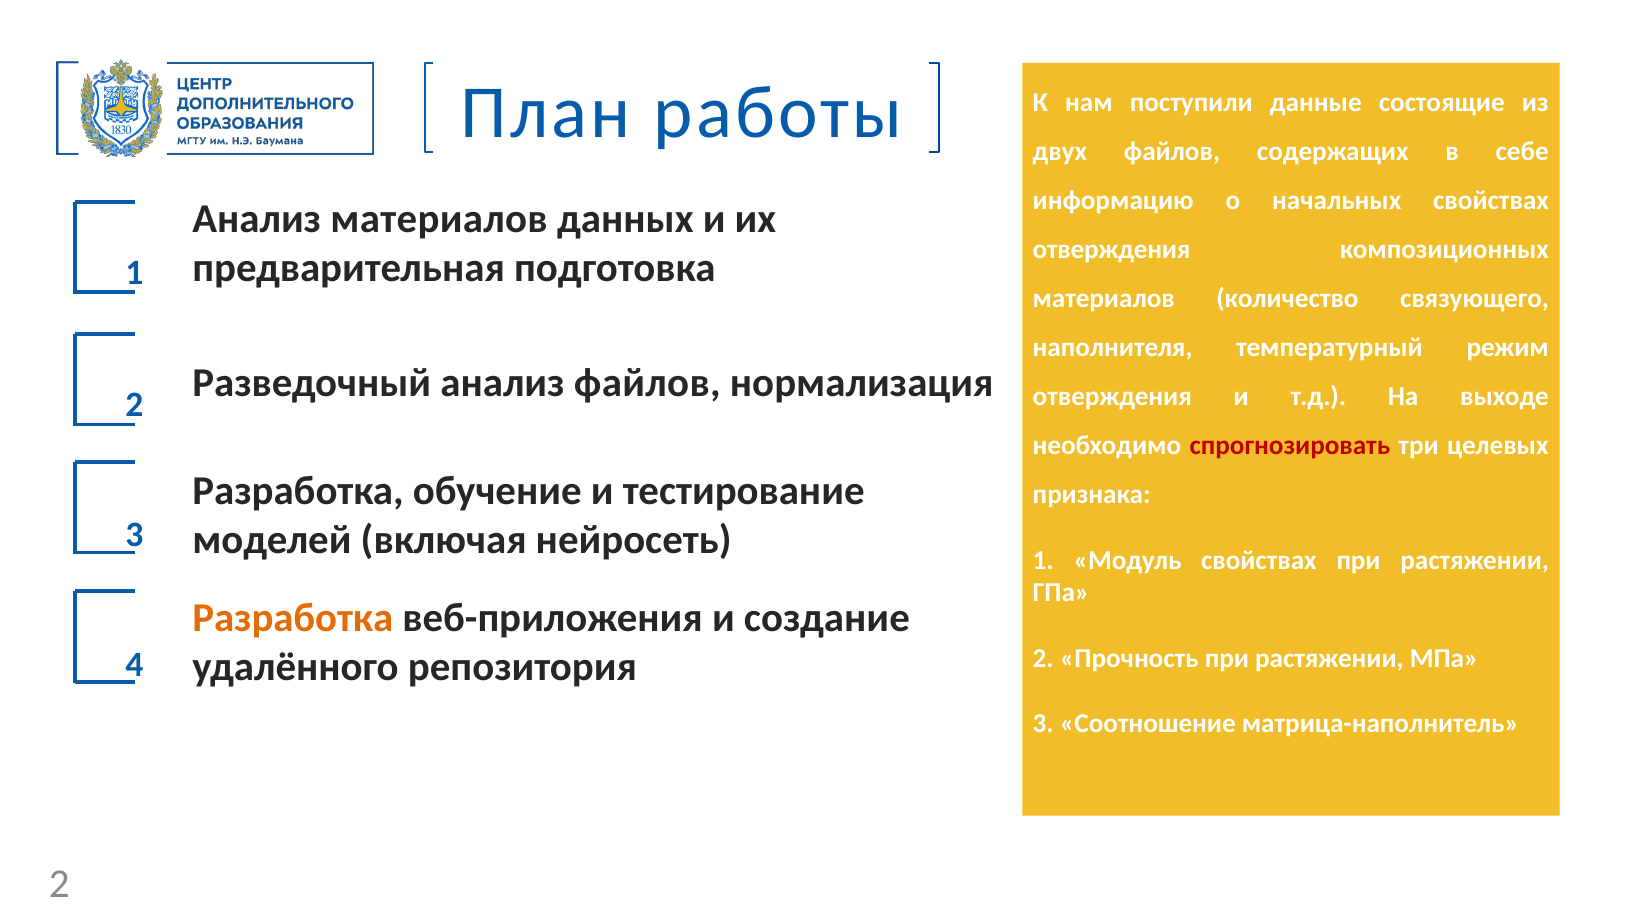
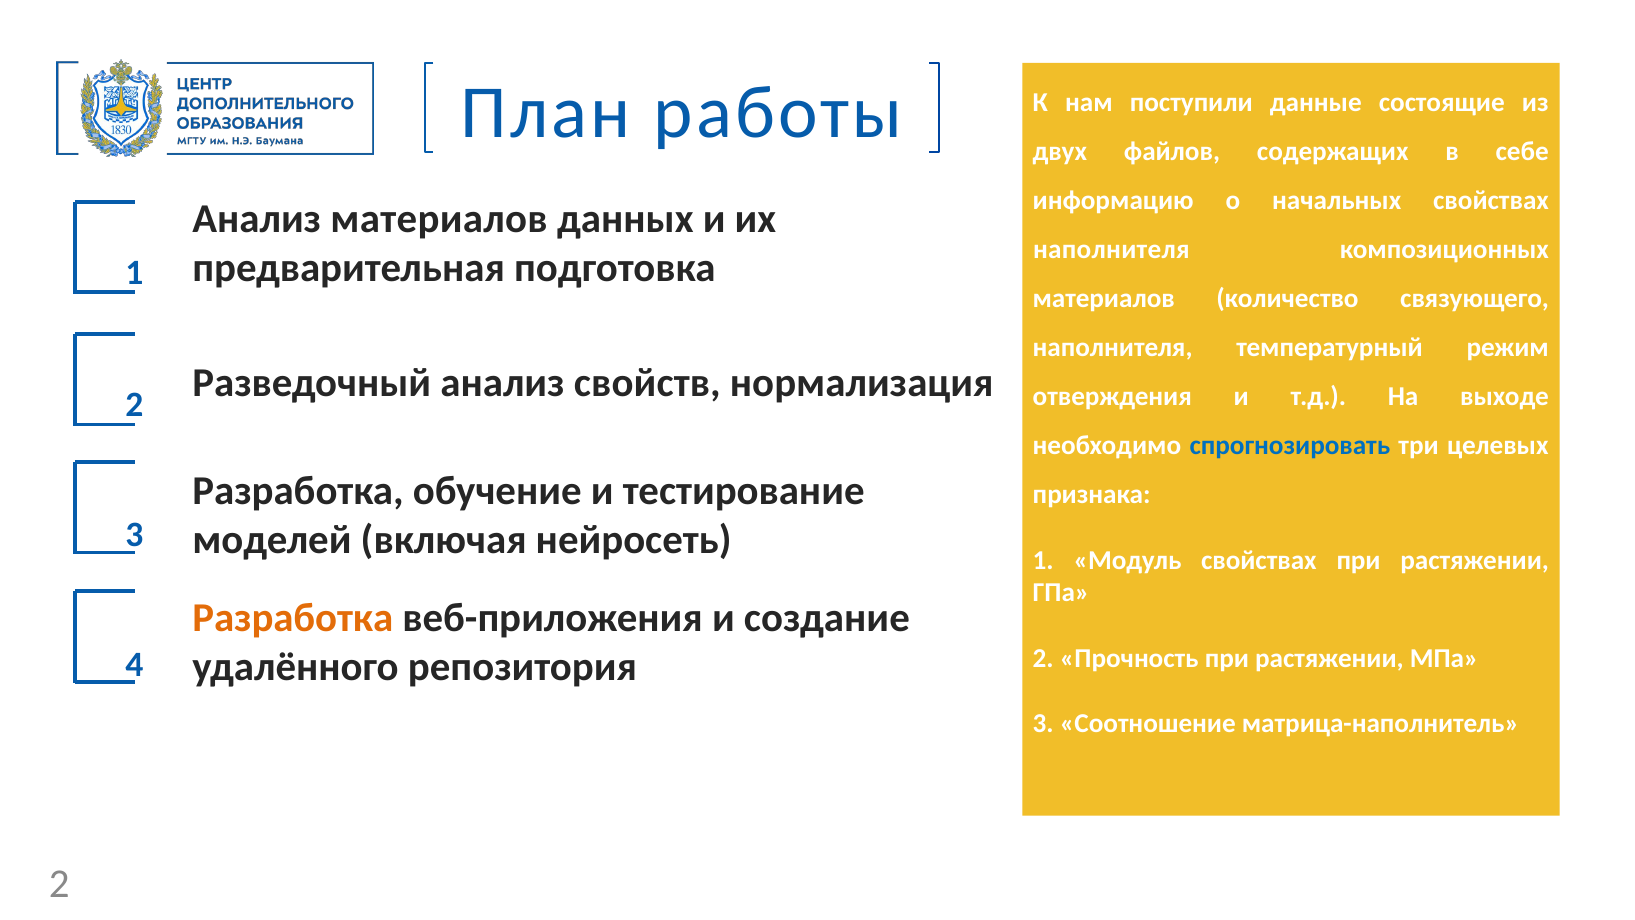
отверждения: отверждения -> наполнителя (1111, 250)
анализ файлов: файлов -> свойств (647, 382)
спрогнозировать colour: red -> blue (1290, 446)
